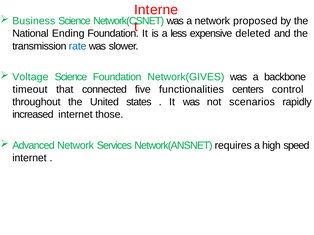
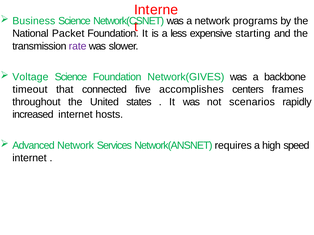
proposed: proposed -> programs (255, 21)
Ending: Ending -> Packet (68, 34)
deleted: deleted -> starting (253, 34)
rate colour: blue -> purple (78, 46)
functionalities: functionalities -> accomplishes (191, 90)
control: control -> frames (288, 90)
those: those -> hosts (109, 115)
